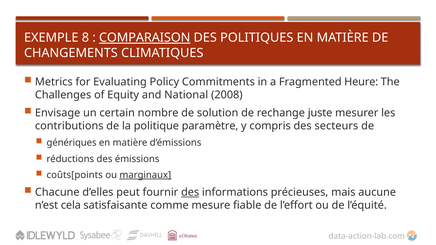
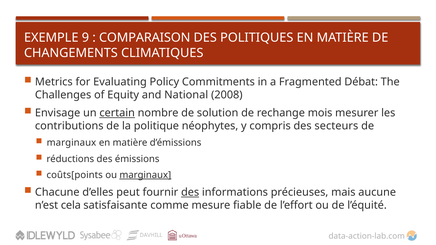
8: 8 -> 9 (85, 38)
COMPARAISON underline: present -> none (145, 38)
Heure: Heure -> Débat (361, 82)
certain underline: none -> present (117, 113)
juste: juste -> mois (320, 113)
paramètre: paramètre -> néophytes (210, 126)
génériques: génériques -> marginaux (71, 143)
